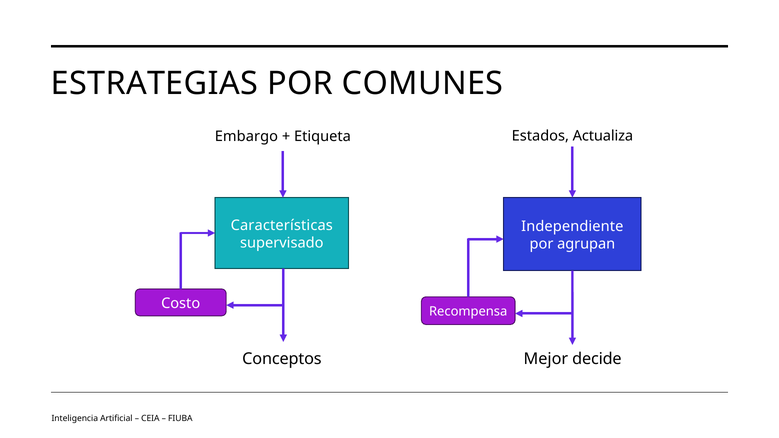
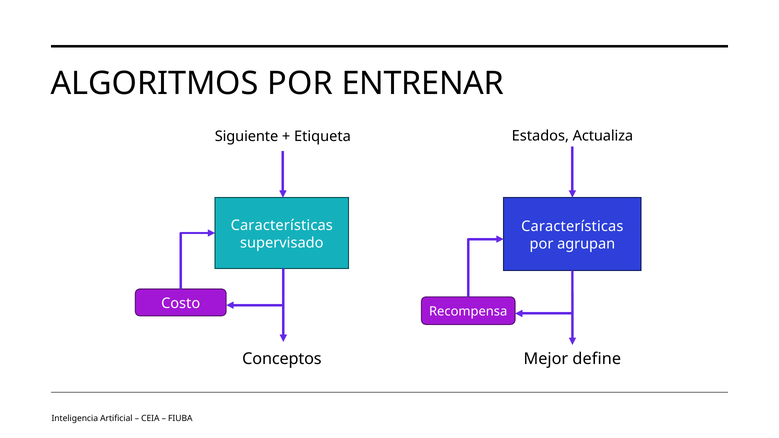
ESTRATEGIAS: ESTRATEGIAS -> ALGORITMOS (155, 84)
COMUNES: COMUNES -> ENTRENAR (423, 84)
Embargo: Embargo -> Siguiente (247, 136)
Independiente: Independiente -> Características (572, 226)
decide: decide -> define (597, 359)
